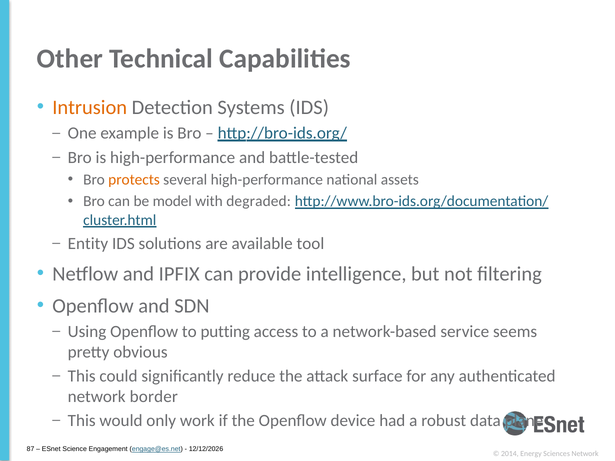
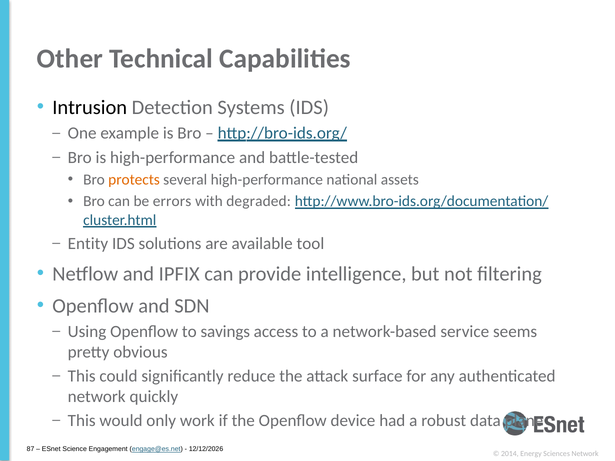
Intrusion colour: orange -> black (90, 107)
model: model -> errors (172, 202)
putting: putting -> savings (225, 332)
border: border -> quickly (154, 397)
